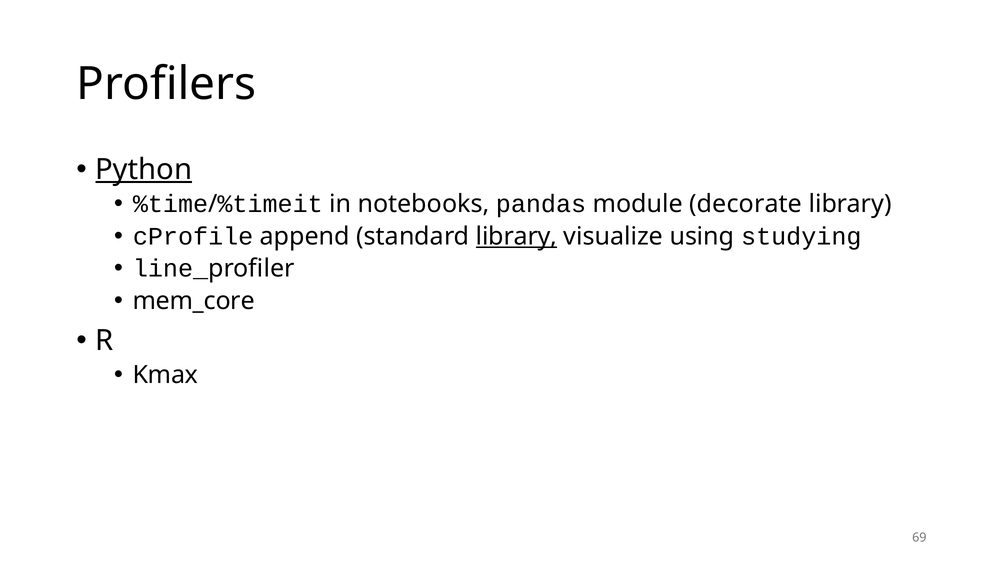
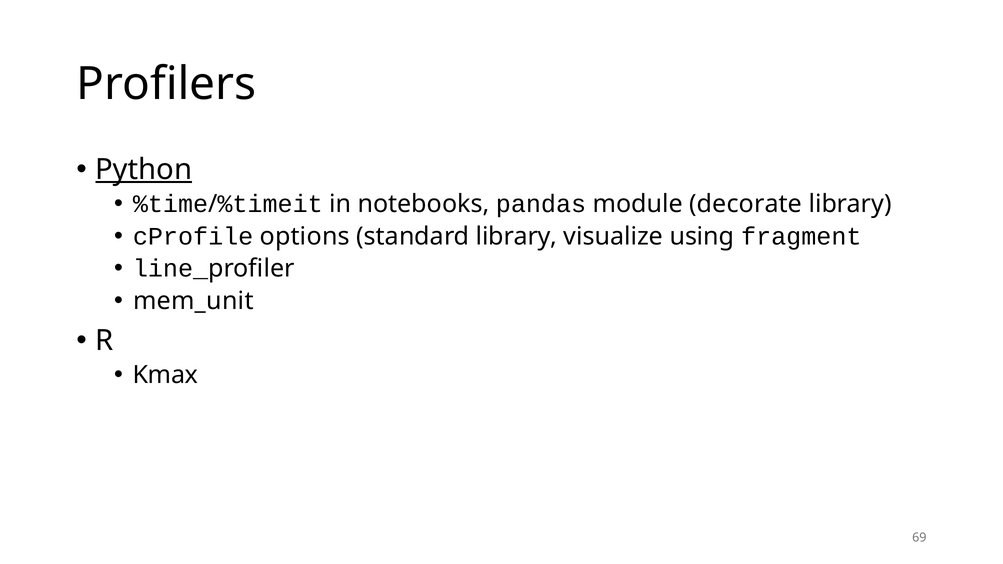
append: append -> options (305, 236)
library underline: present -> none (516, 236)
studying: studying -> fragment (801, 236)
mem_core: mem_core -> mem_unit (193, 301)
